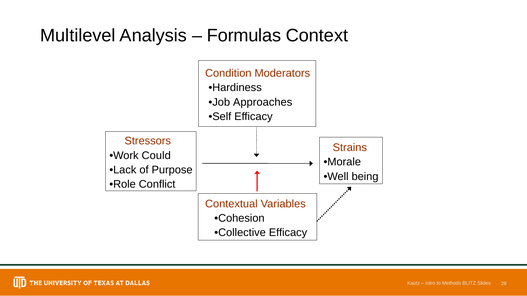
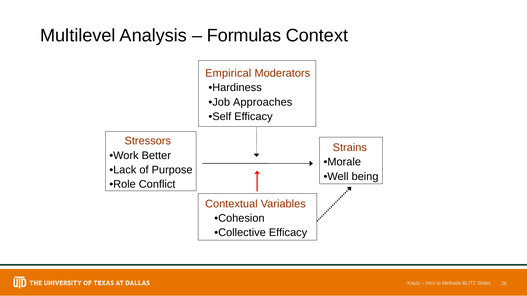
Condition: Condition -> Empirical (228, 73)
Could: Could -> Better (156, 156)
